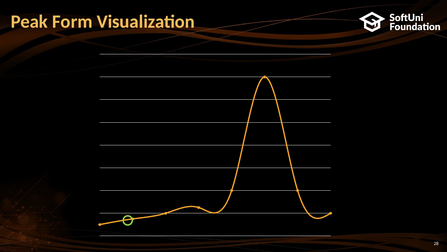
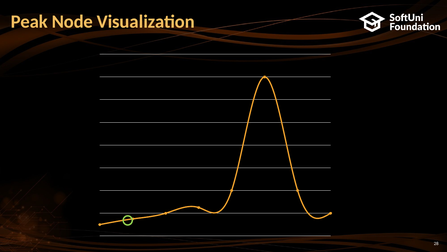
Form: Form -> Node (72, 22)
